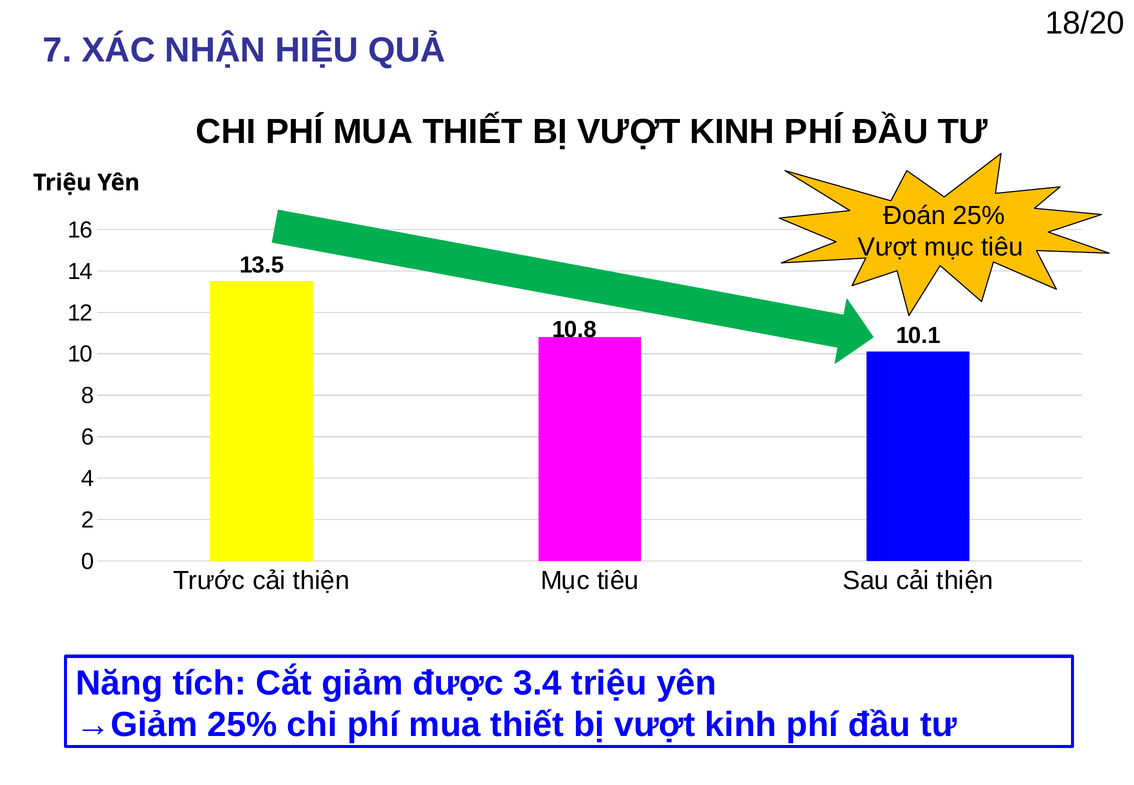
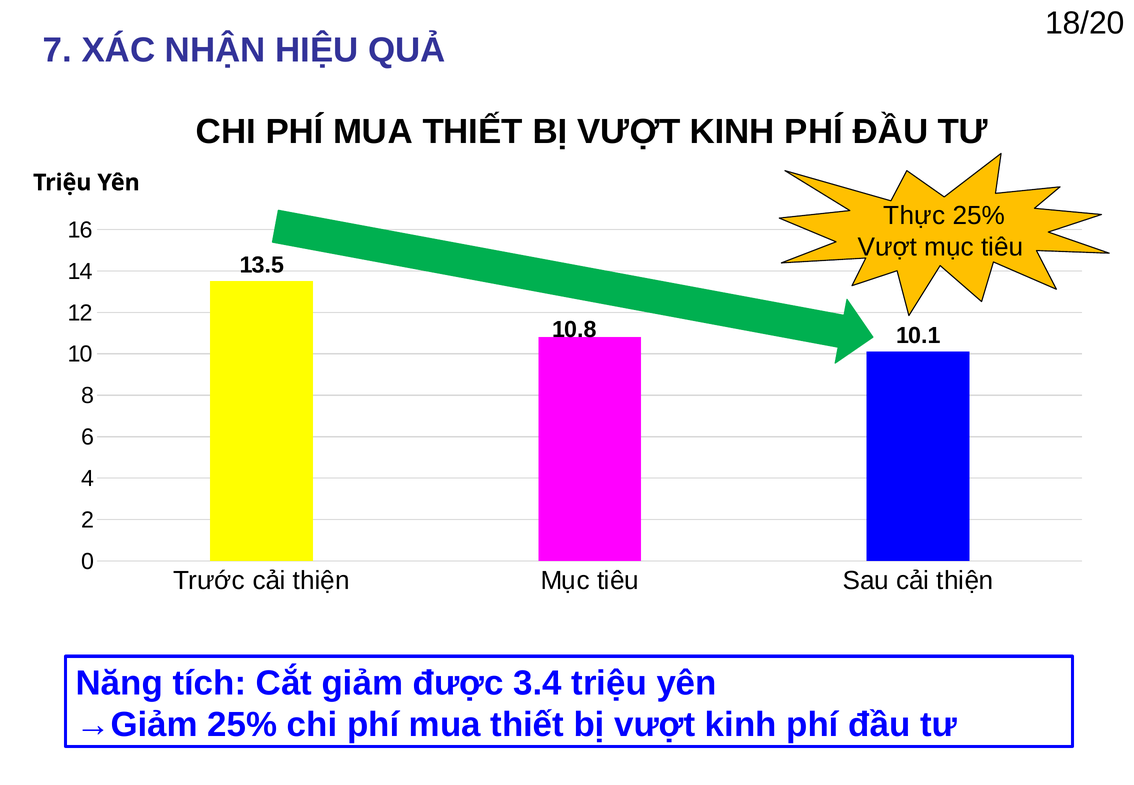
Đoán: Đoán -> Thực (914, 216)
